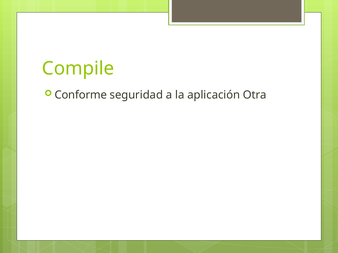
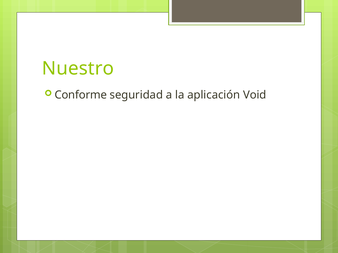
Compile: Compile -> Nuestro (78, 69)
Otra: Otra -> Void (255, 95)
